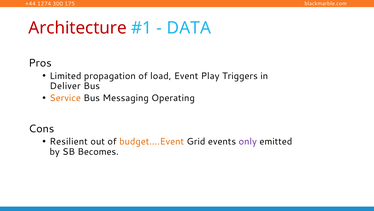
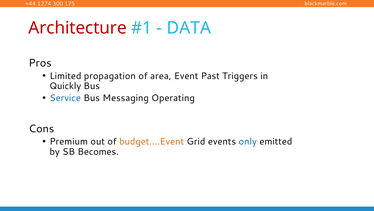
load: load -> area (161, 76)
Play: Play -> Past (210, 76)
Deliver: Deliver -> Quickly (65, 86)
Service colour: orange -> blue (65, 98)
Resilient: Resilient -> Premium (69, 141)
only colour: purple -> blue (248, 141)
